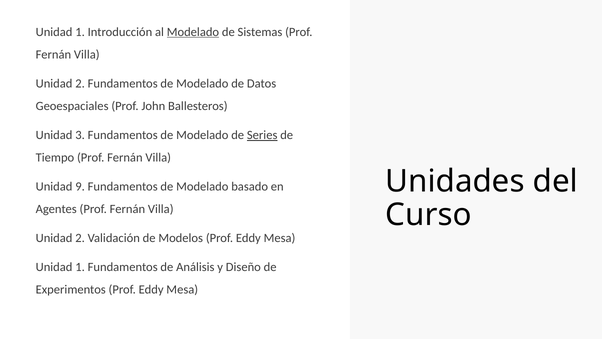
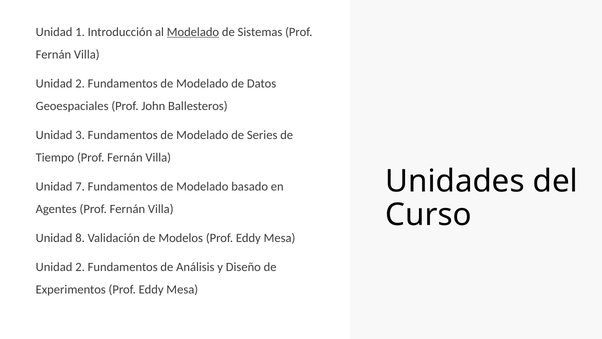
Series underline: present -> none (262, 135)
9: 9 -> 7 (80, 186)
2: 2 -> 8 (80, 238)
1: 1 -> 2 (80, 267)
